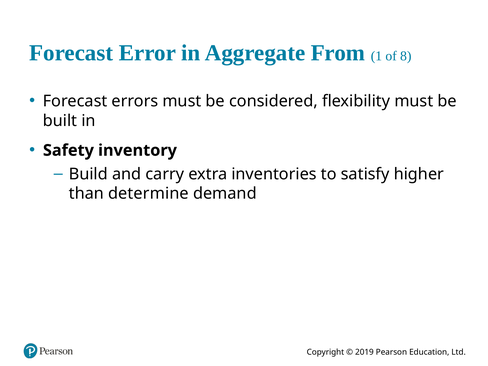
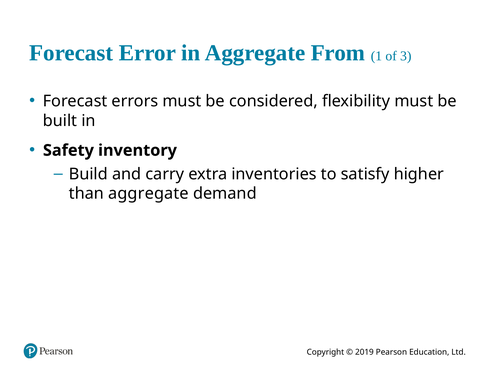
8: 8 -> 3 (406, 56)
than determine: determine -> aggregate (148, 193)
